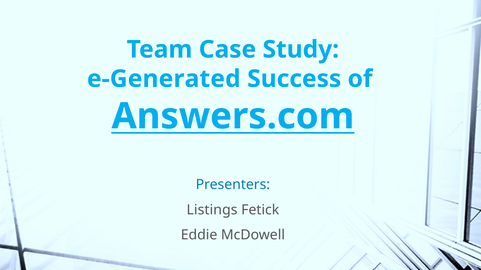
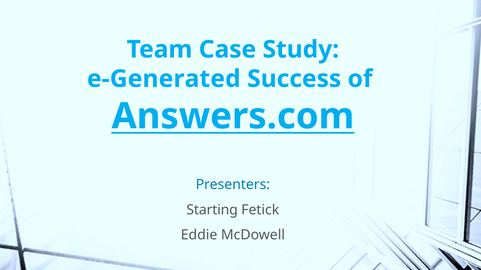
Listings: Listings -> Starting (212, 210)
